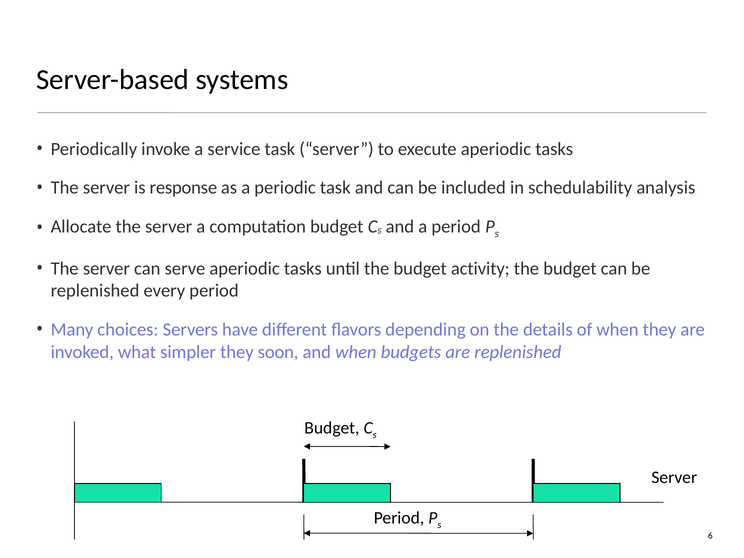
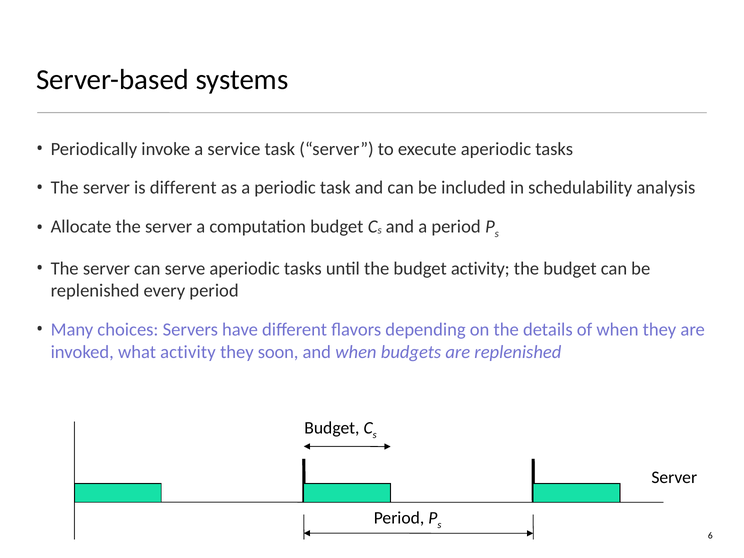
is response: response -> different (183, 188)
what simpler: simpler -> activity (188, 352)
